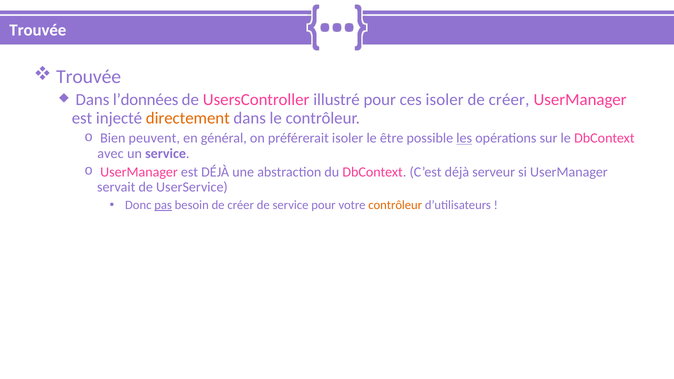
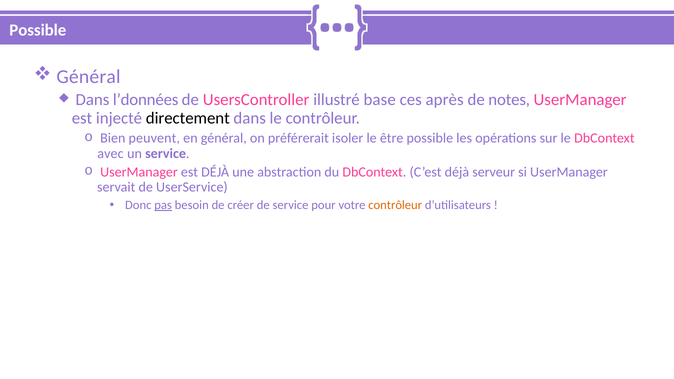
Trouvée: Trouvée -> Possible (38, 30)
Trouvée: Trouvée -> Général (88, 77)
illustré pour: pour -> base (380, 100)
ces isoler: isoler -> après (445, 100)
créer: créer -> notes (509, 100)
directement colour: orange -> black (188, 118)
les underline: present -> none (464, 138)
